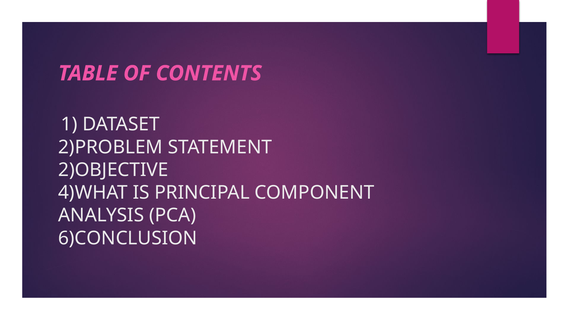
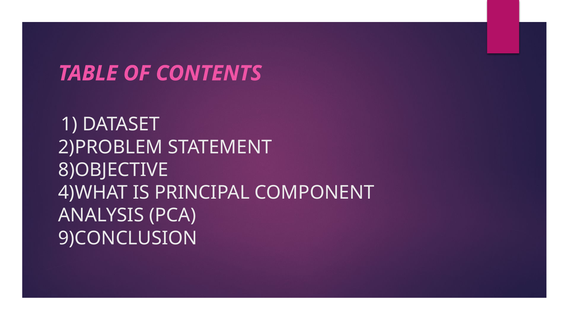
2)OBJECTIVE: 2)OBJECTIVE -> 8)OBJECTIVE (113, 170)
6)CONCLUSION: 6)CONCLUSION -> 9)CONCLUSION (128, 238)
